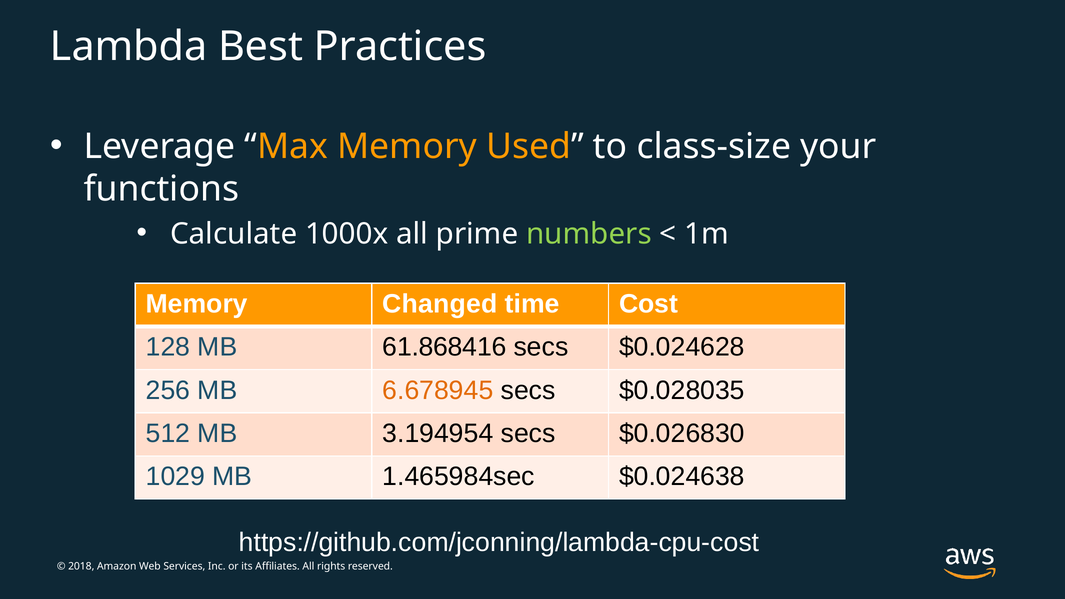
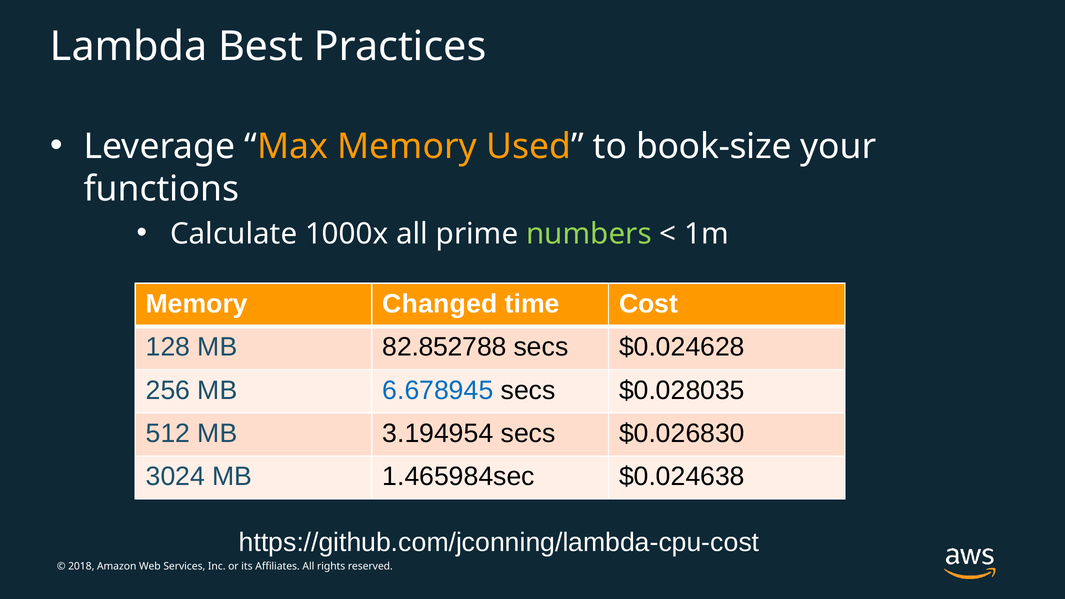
class-size: class-size -> book-size (714, 147)
61.868416: 61.868416 -> 82.852788 (444, 347)
6.678945 colour: orange -> blue (438, 390)
1029: 1029 -> 3024 (175, 477)
